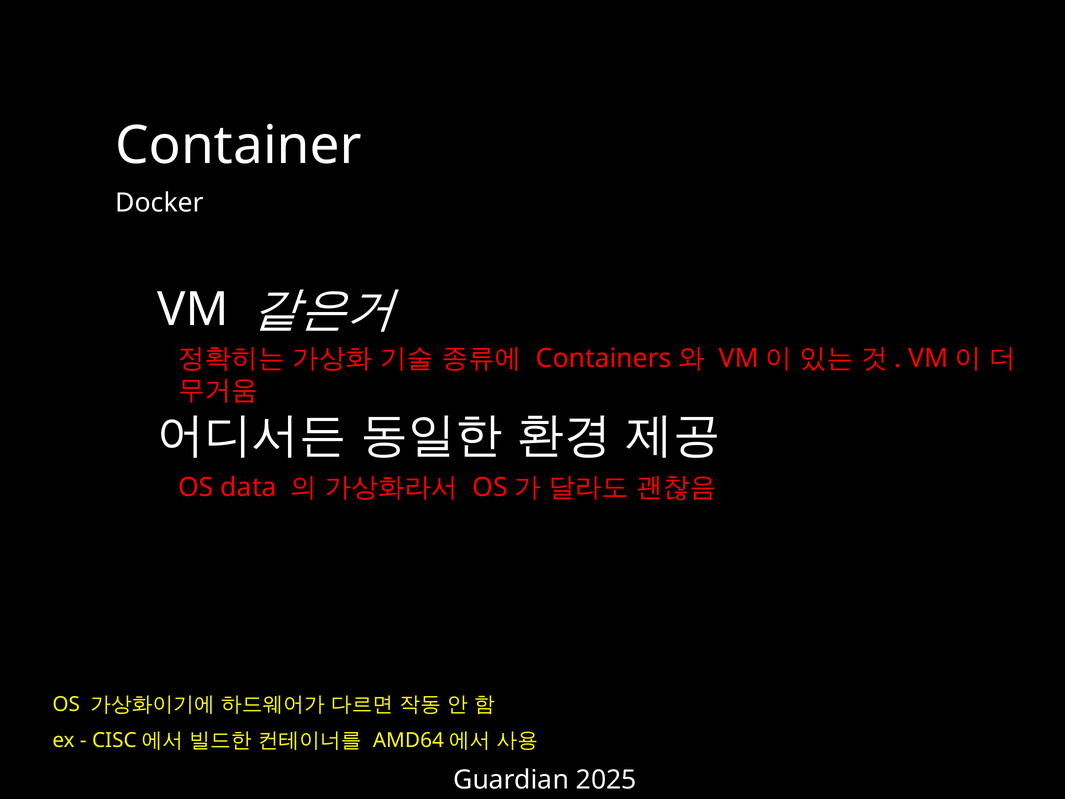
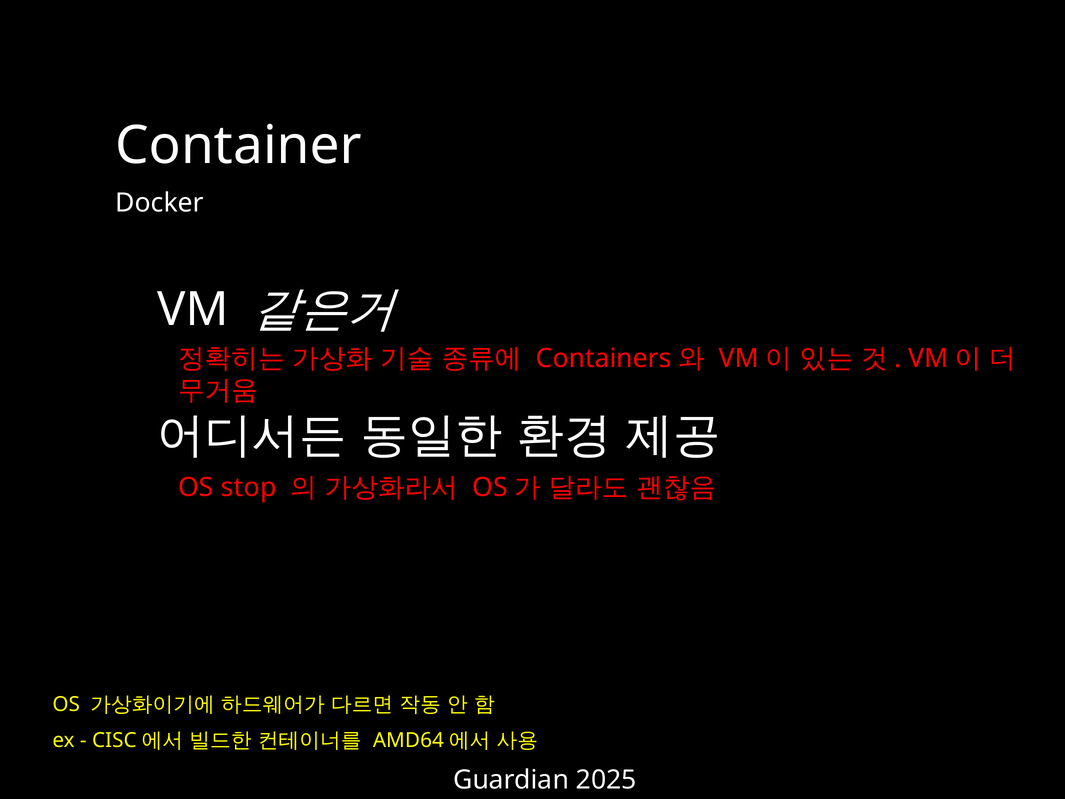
data: data -> stop (249, 487)
